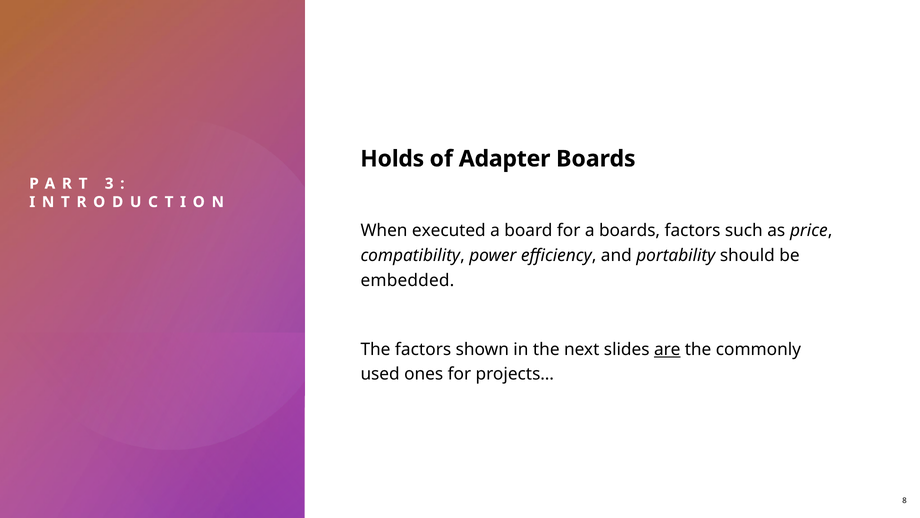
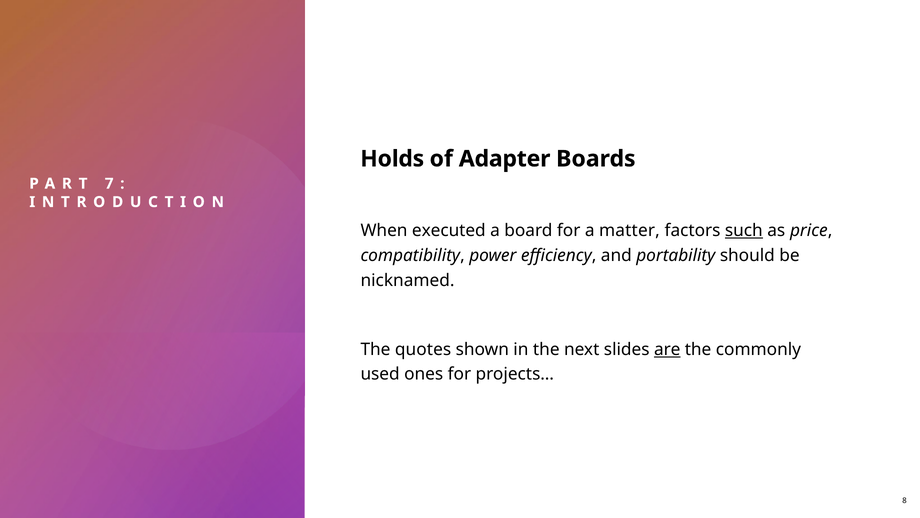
3: 3 -> 7 (109, 183)
a boards: boards -> matter (629, 231)
such underline: none -> present (744, 231)
embedded: embedded -> nicknamed (408, 280)
The factors: factors -> quotes (423, 349)
